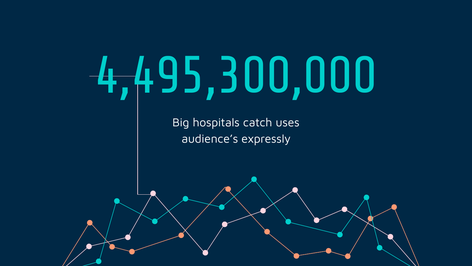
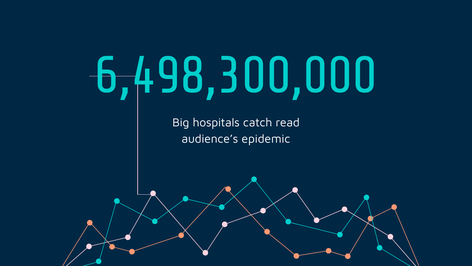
4,495,300,000: 4,495,300,000 -> 6,498,300,000 (236, 75)
uses: uses -> read (288, 122)
expressly: expressly -> epidemic (266, 139)
